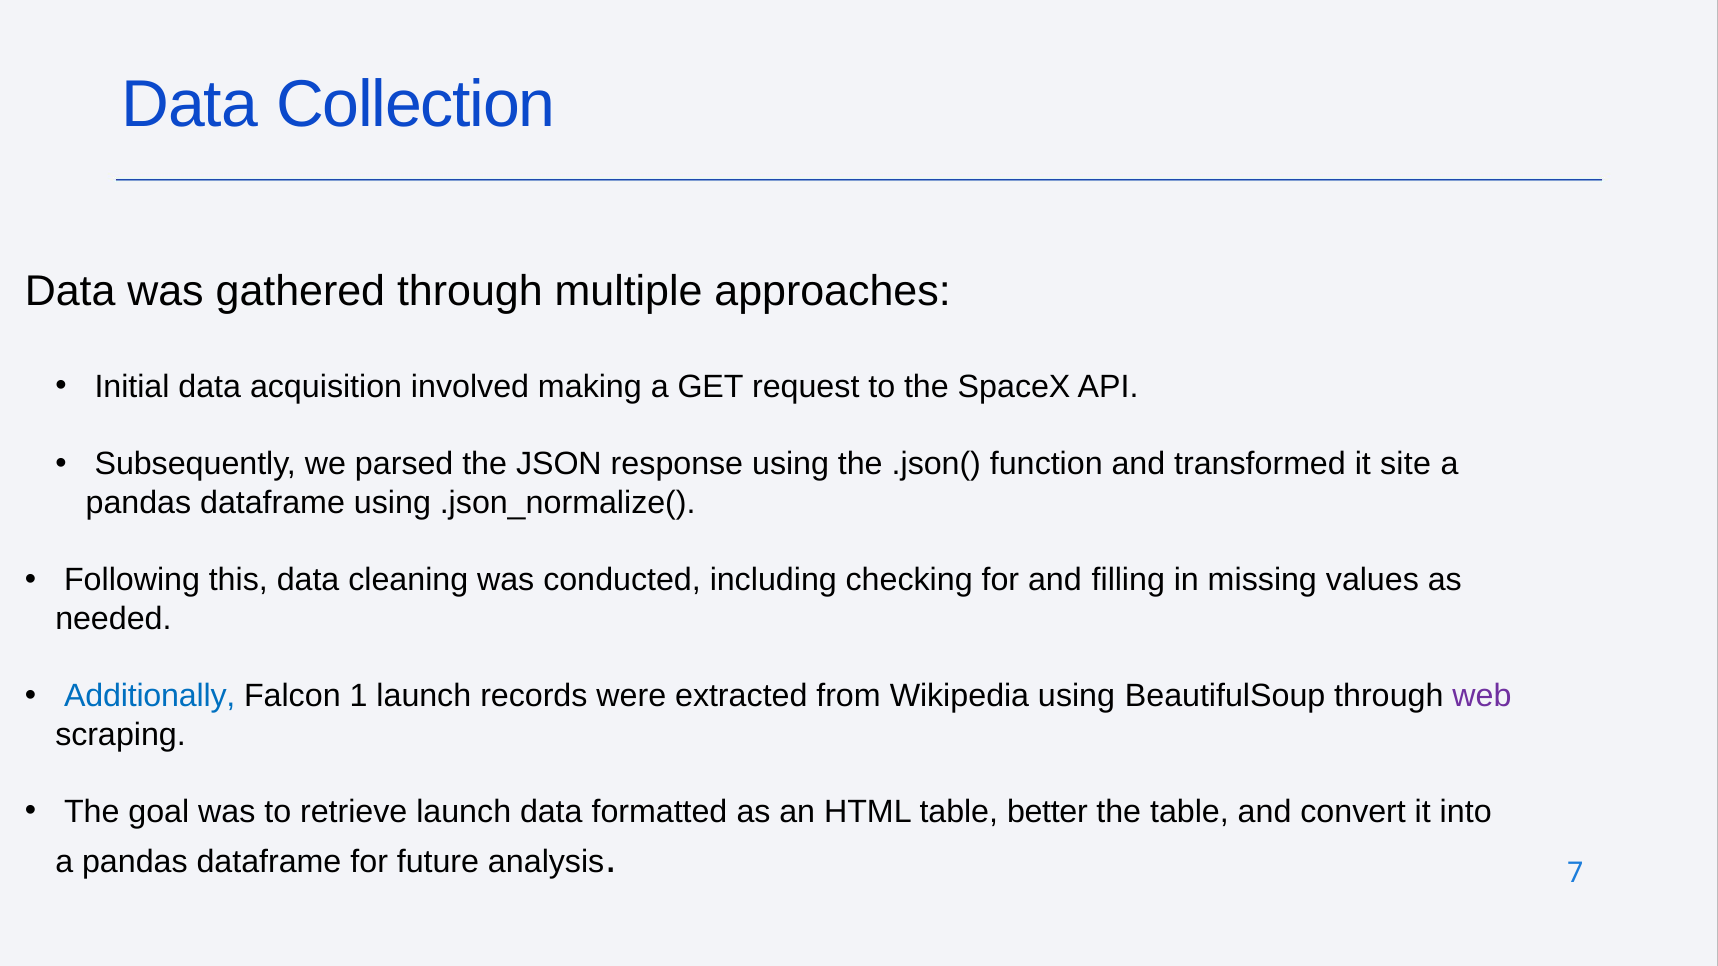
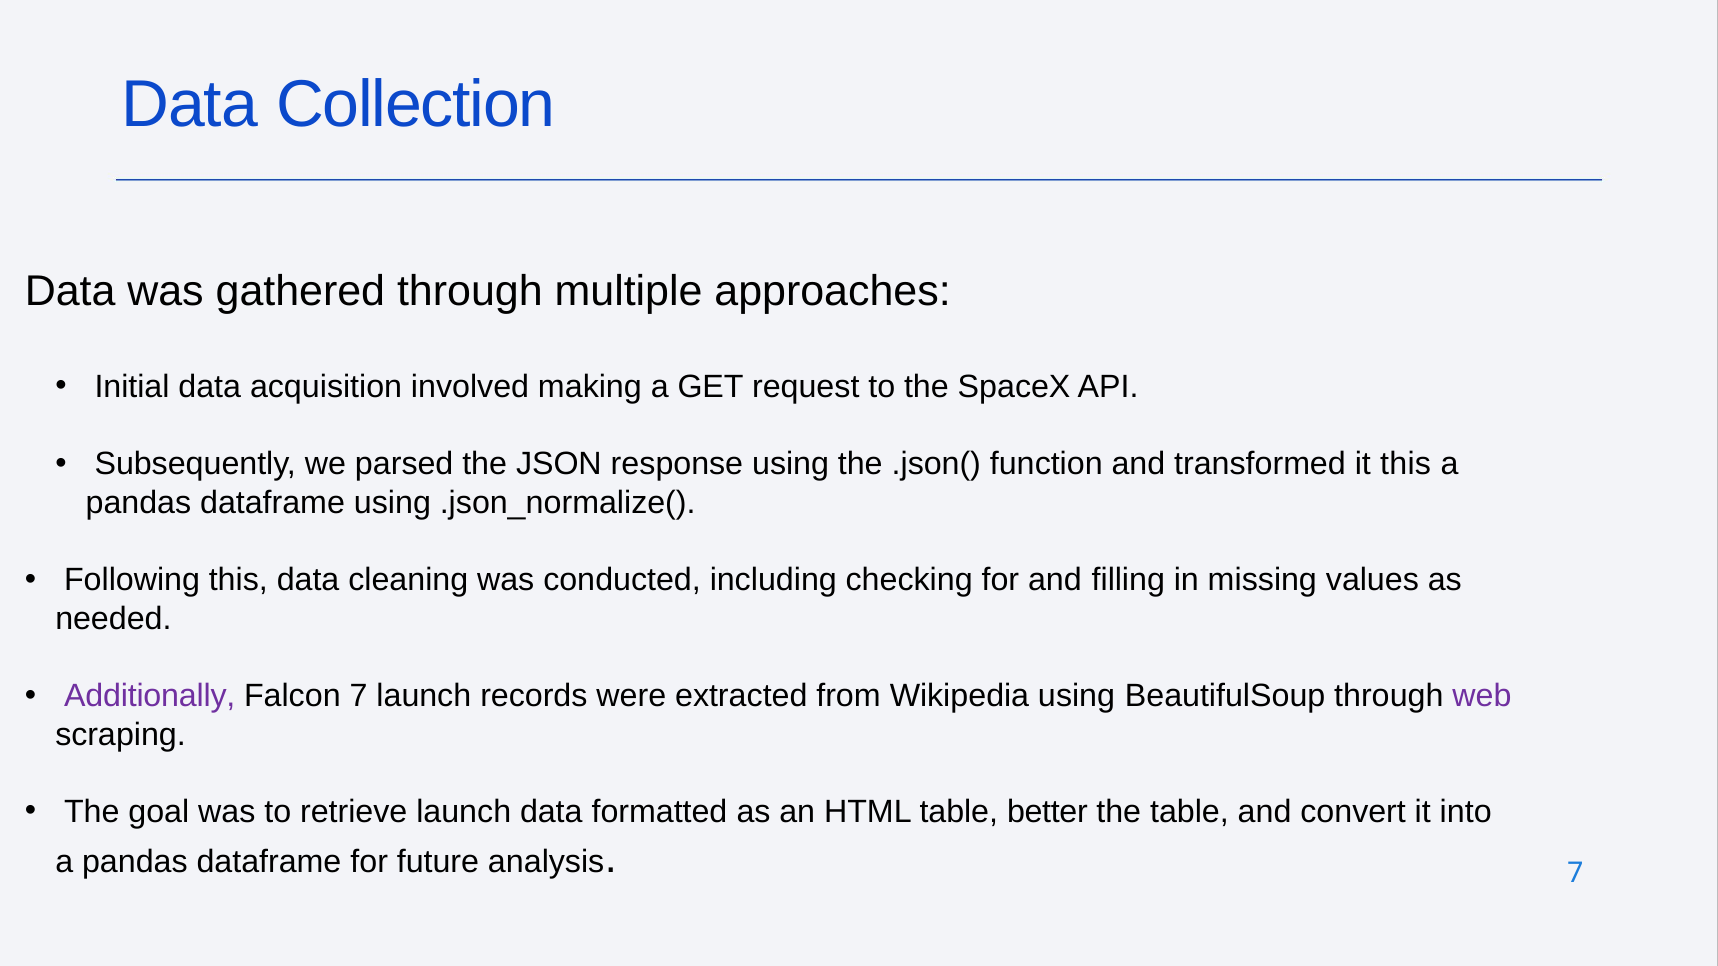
it site: site -> this (1406, 464)
Additionally colour: blue -> purple (150, 696)
Falcon 1: 1 -> 7 (359, 696)
